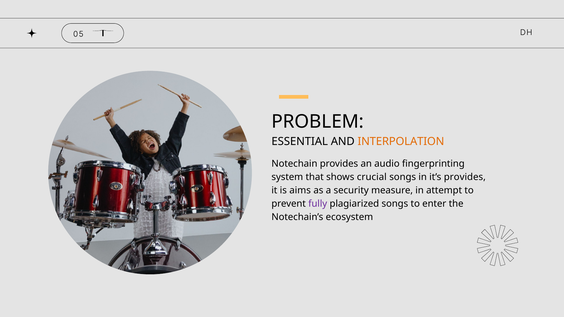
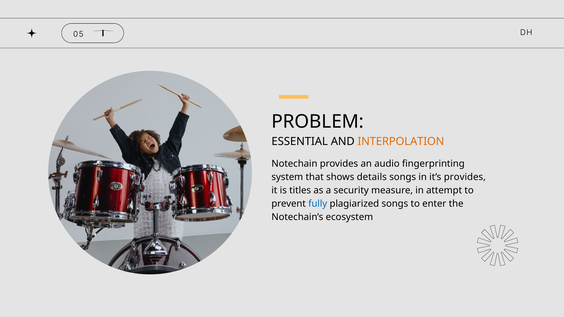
crucial: crucial -> details (372, 177)
aims: aims -> titles (300, 191)
fully colour: purple -> blue (318, 204)
